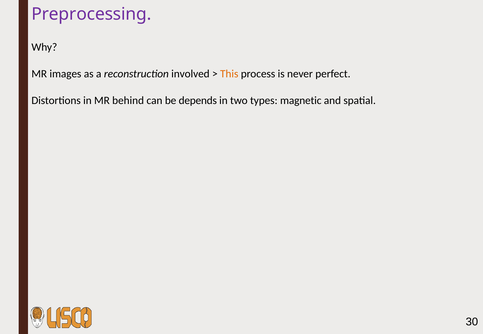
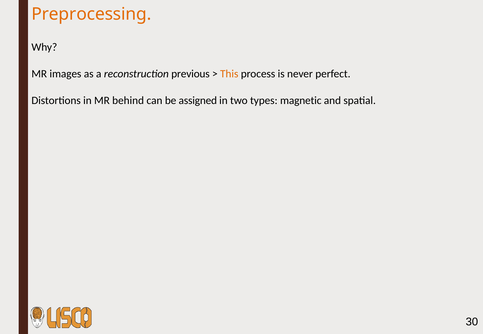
Preprocessing colour: purple -> orange (91, 14)
involved: involved -> previous (190, 74)
depends: depends -> assigned (198, 101)
